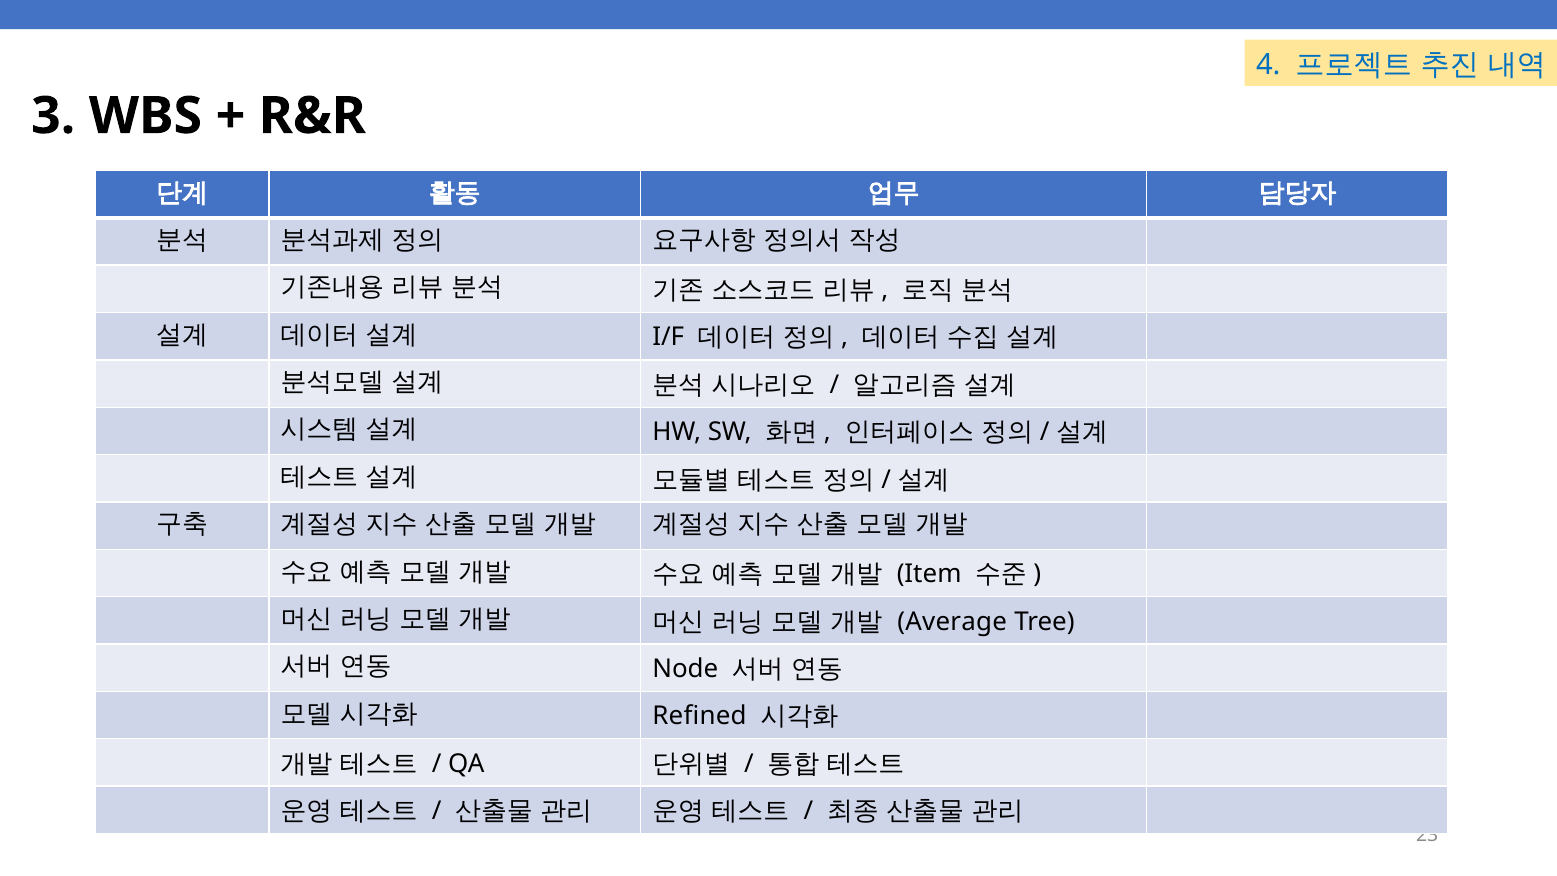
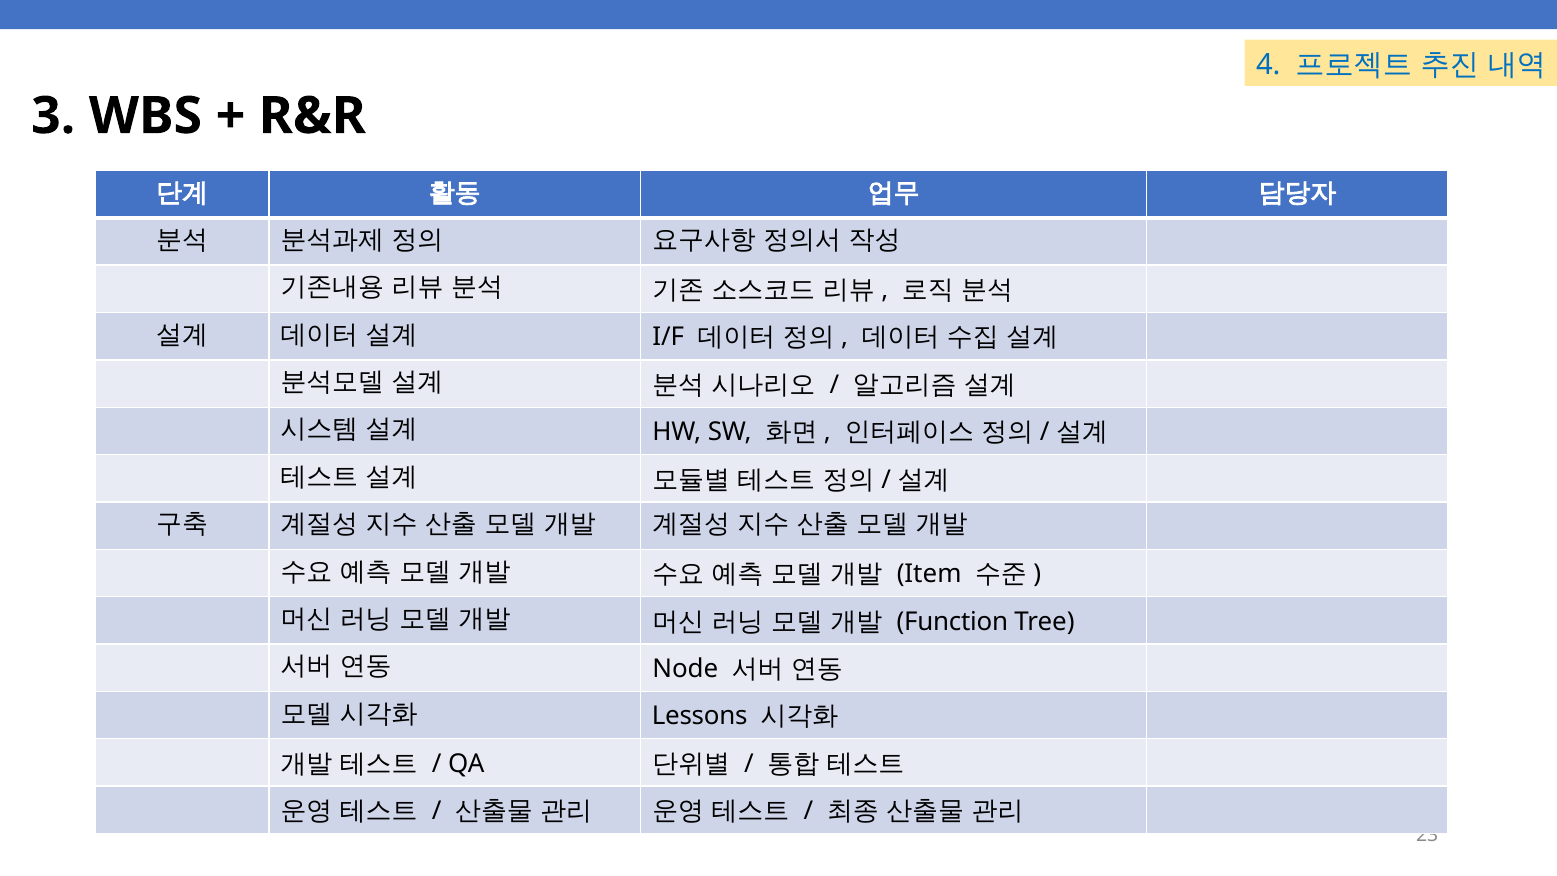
Average: Average -> Function (952, 621)
Refined: Refined -> Lessons (700, 716)
